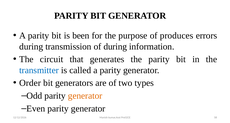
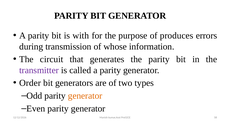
been: been -> with (81, 36)
of during: during -> whose (115, 47)
transmitter colour: blue -> purple (39, 70)
